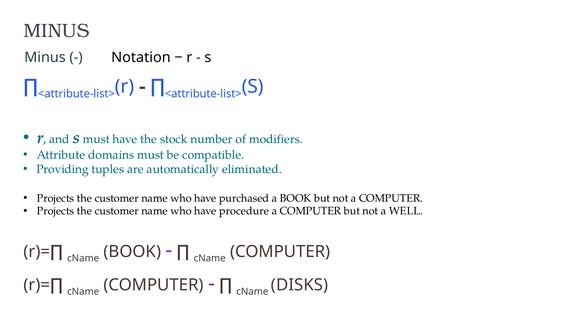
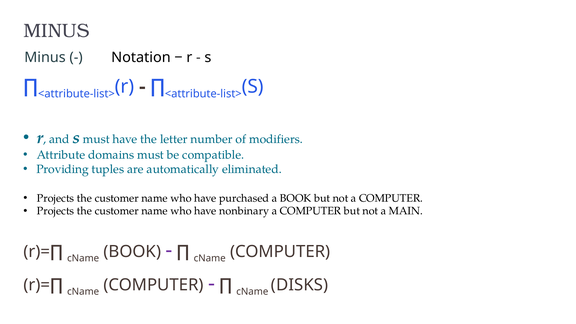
stock: stock -> letter (174, 139)
procedure: procedure -> nonbinary (244, 211)
WELL: WELL -> MAIN (406, 211)
